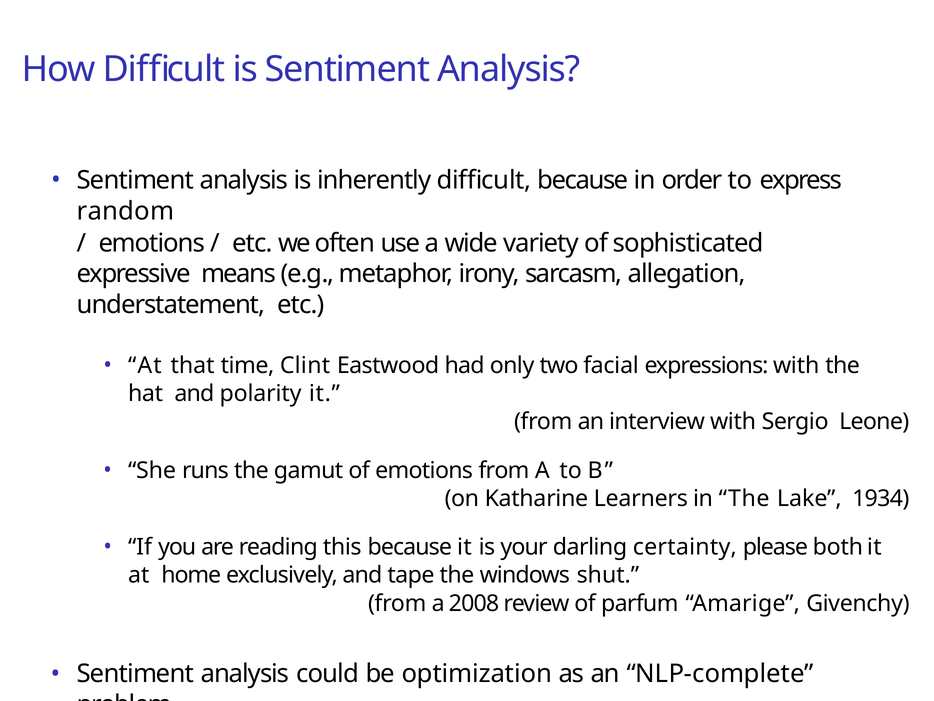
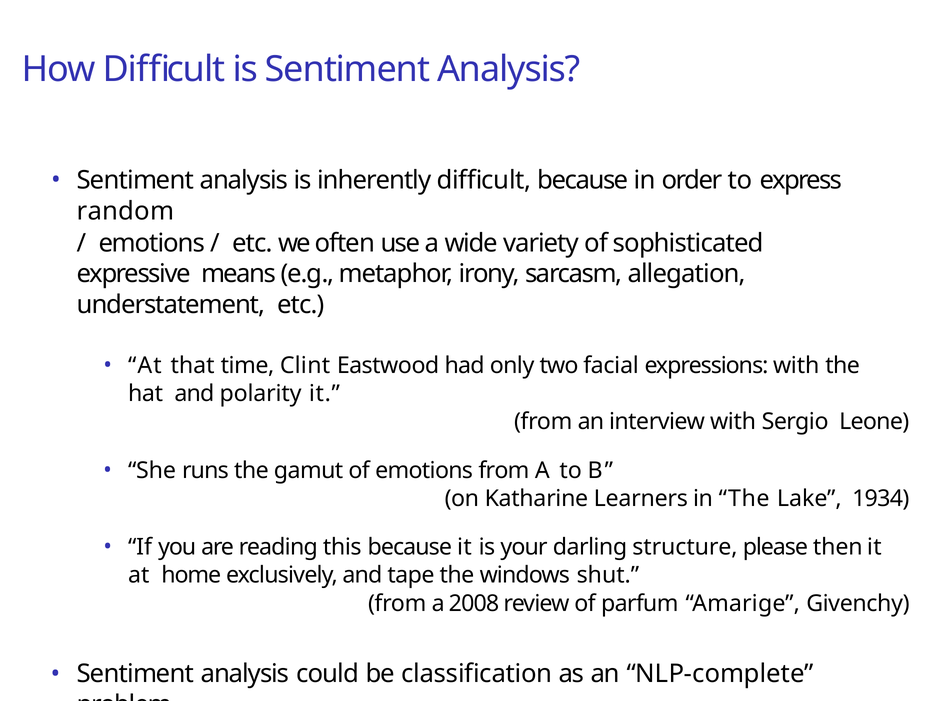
certainty: certainty -> structure (685, 547)
both: both -> then (838, 547)
optimization: optimization -> classification (477, 674)
